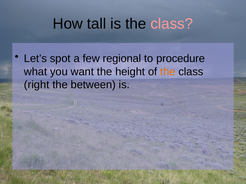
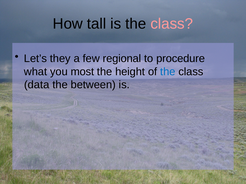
spot: spot -> they (60, 59)
want: want -> most (82, 72)
the colour: orange -> blue (168, 72)
right: right -> data (37, 85)
